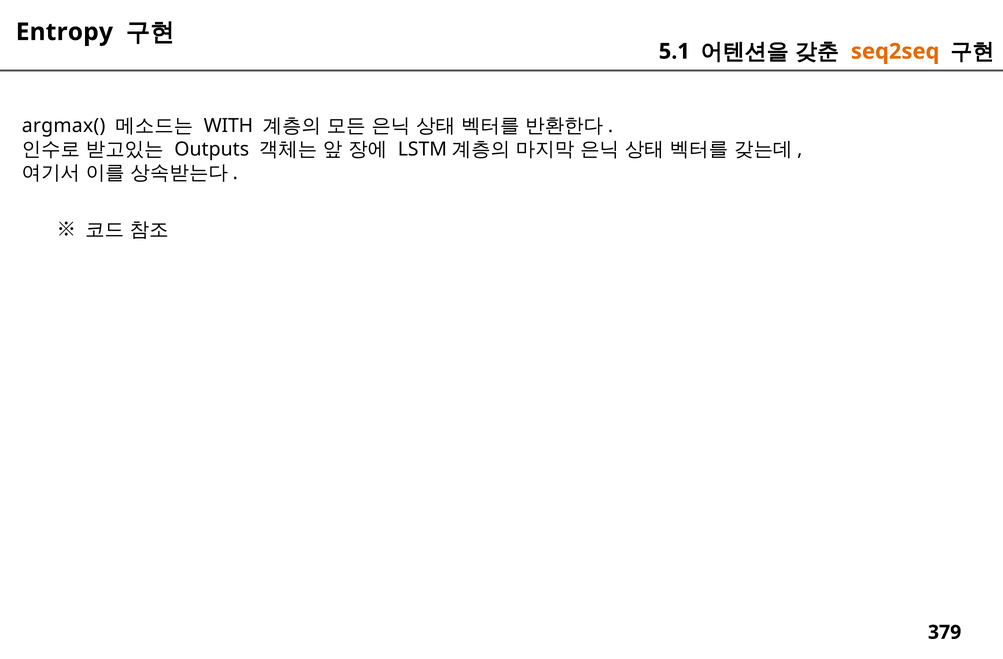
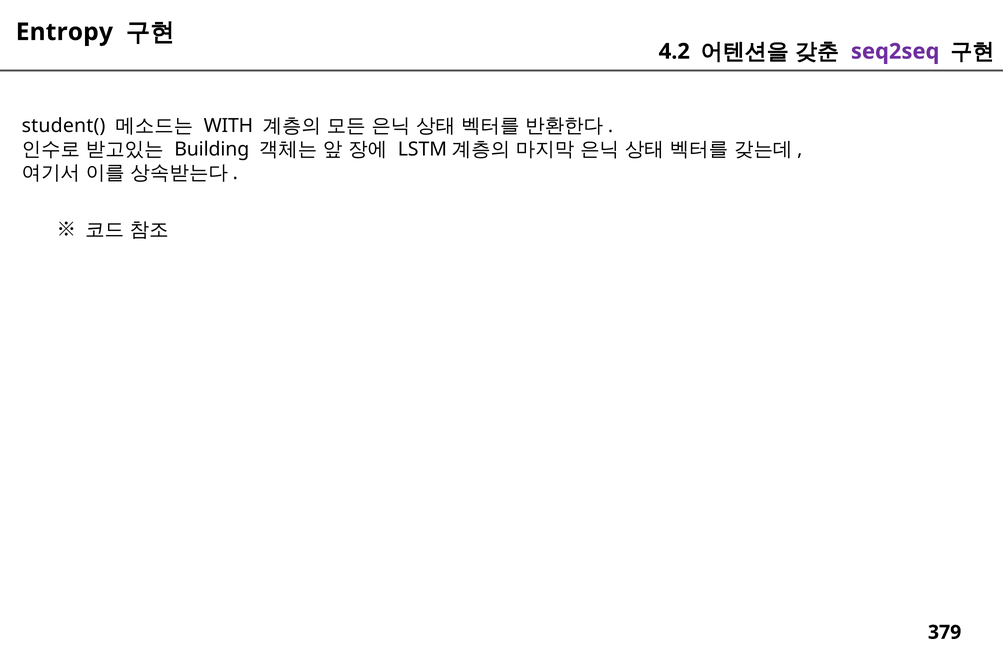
5.1: 5.1 -> 4.2 (674, 51)
seq2seq colour: orange -> purple (895, 51)
argmax(: argmax( -> student( (64, 126)
Outputs: Outputs -> Building (212, 149)
